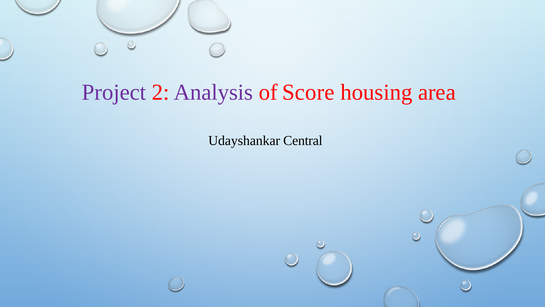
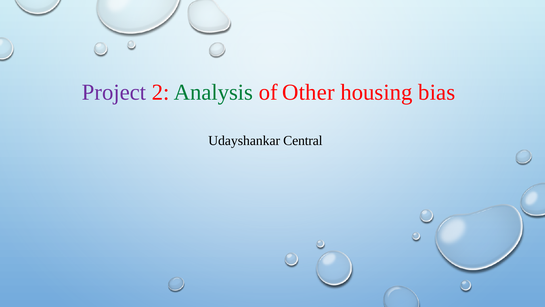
Analysis colour: purple -> green (213, 92)
Score: Score -> Other (308, 92)
area: area -> bias (437, 92)
